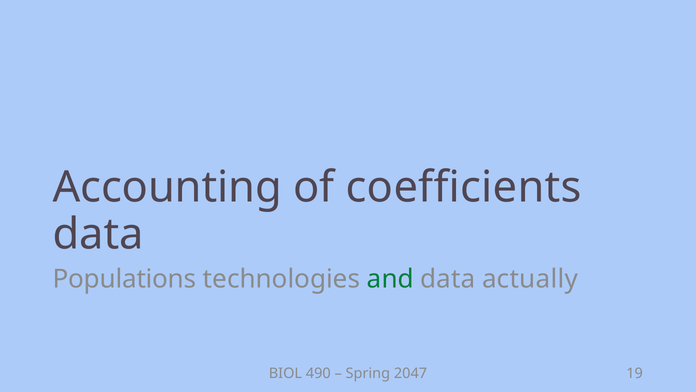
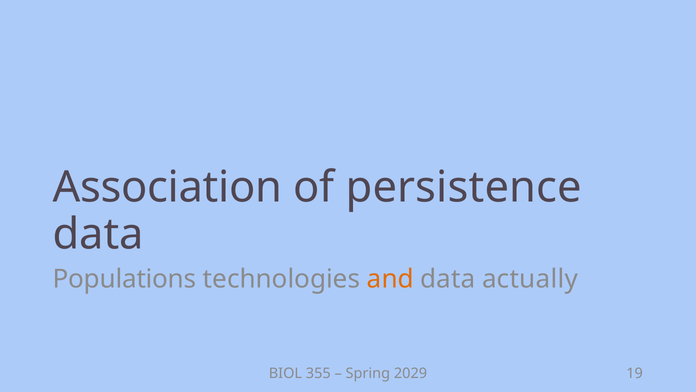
Accounting: Accounting -> Association (167, 187)
coefficients: coefficients -> persistence (464, 187)
and colour: green -> orange (390, 279)
490: 490 -> 355 (318, 373)
2047: 2047 -> 2029 (411, 373)
